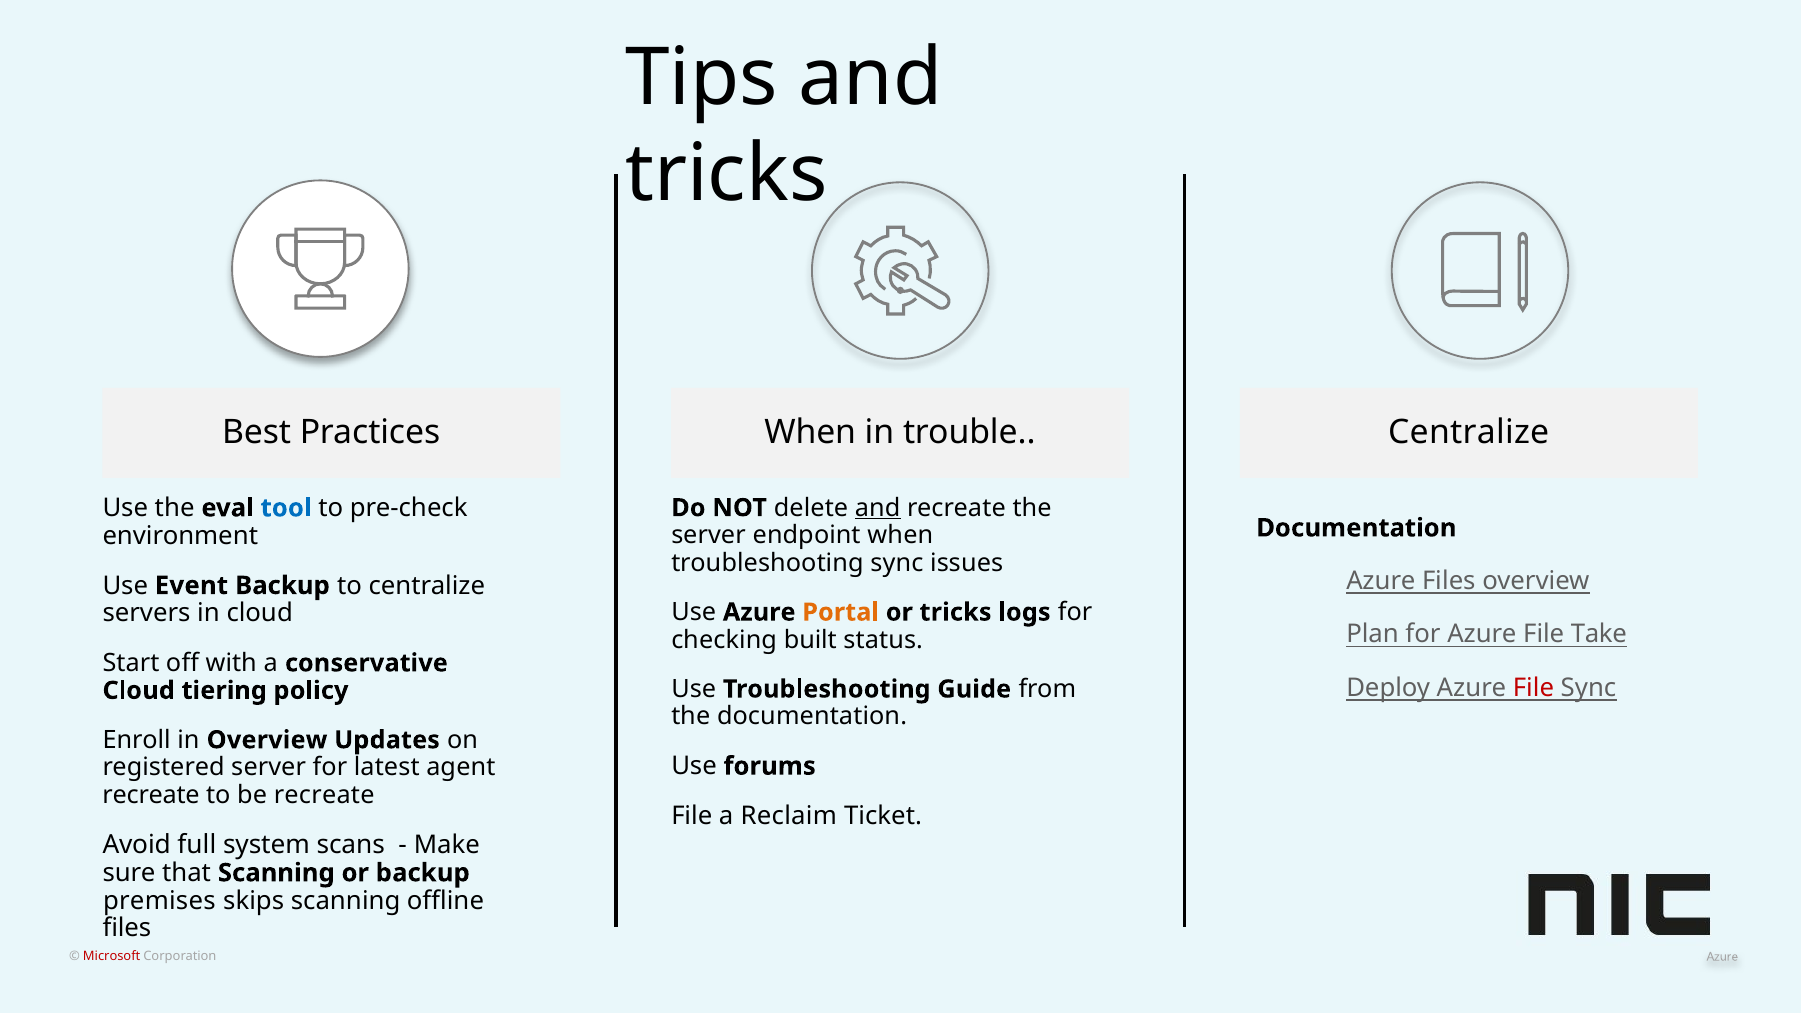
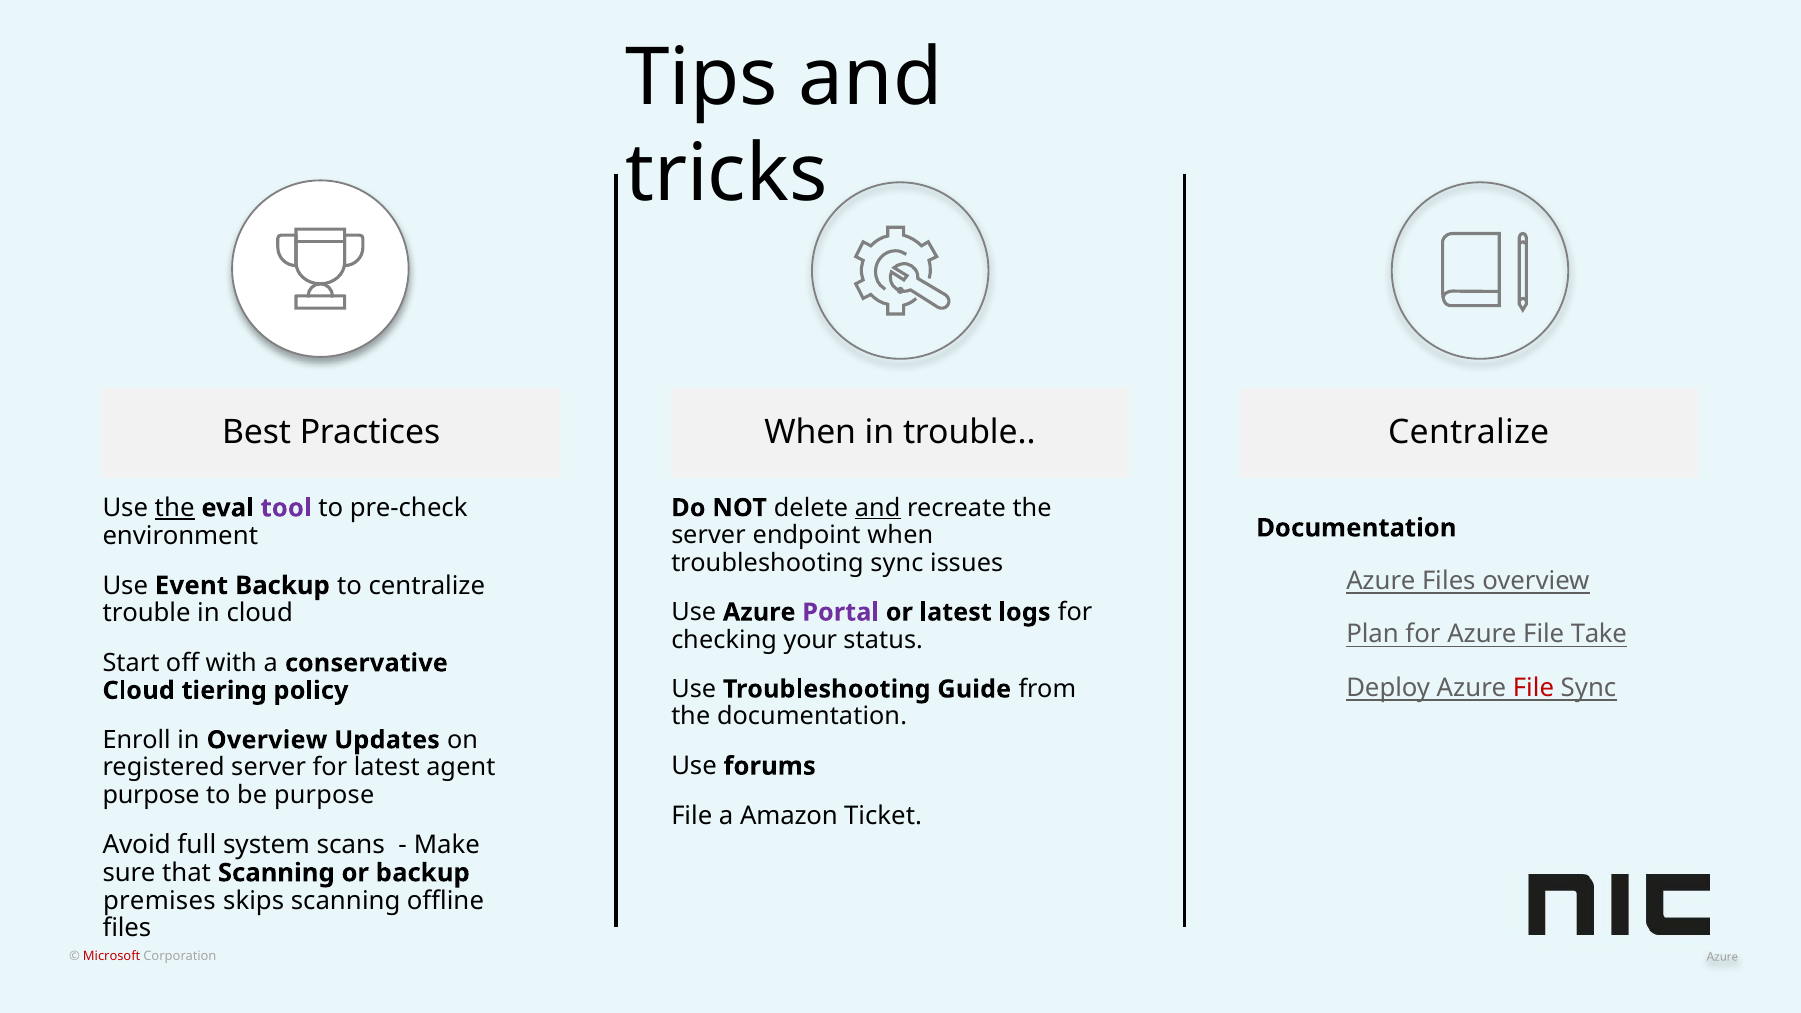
the underline: none -> present (175, 508)
tool colour: blue -> purple (286, 508)
Portal colour: orange -> purple (841, 612)
or tricks: tricks -> latest (956, 612)
servers: servers -> trouble (147, 613)
built: built -> your (810, 640)
recreate: recreate -> purpose (151, 795)
be recreate: recreate -> purpose (324, 795)
Reclaim: Reclaim -> Amazon (789, 816)
